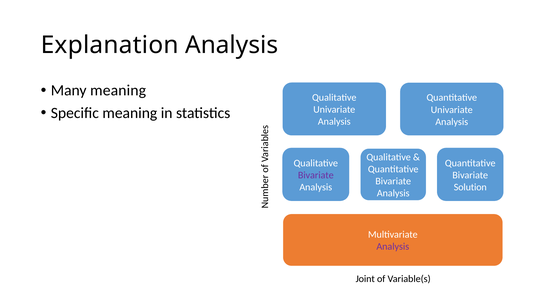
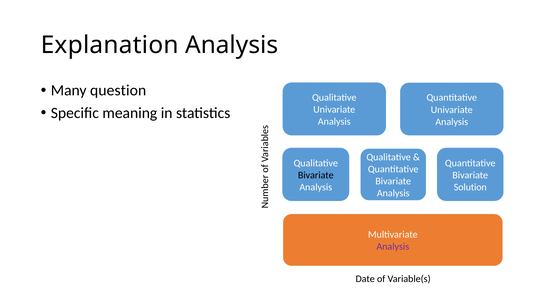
Many meaning: meaning -> question (118, 90)
Bivariate colour: purple -> black (316, 175)
Joint: Joint -> Date (365, 279)
